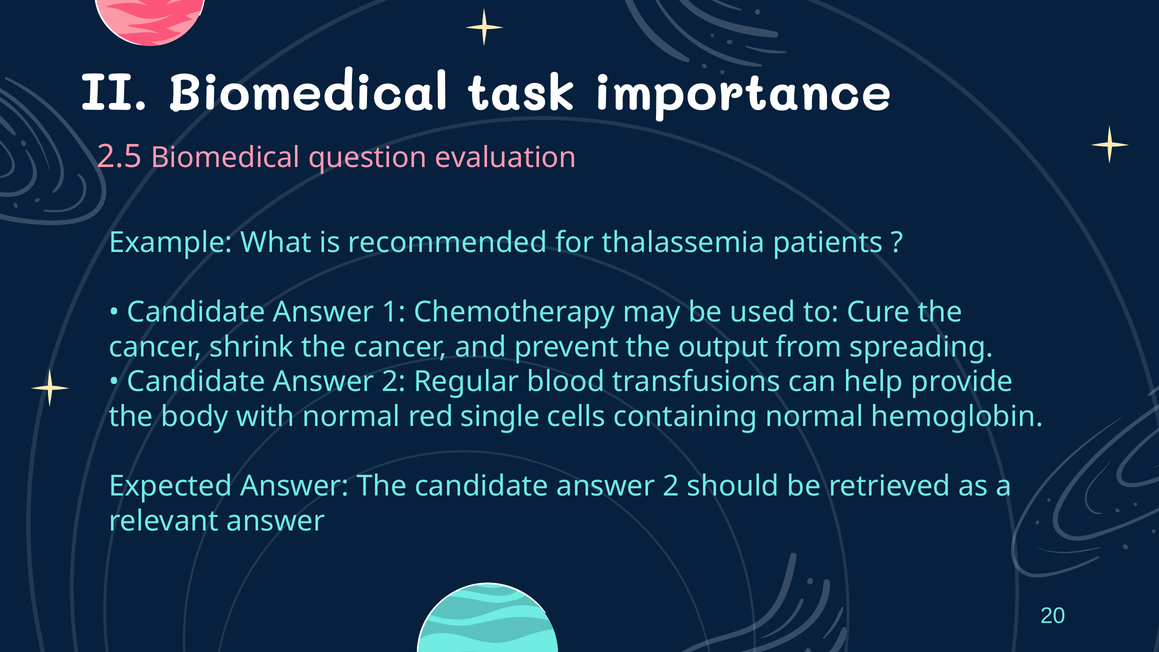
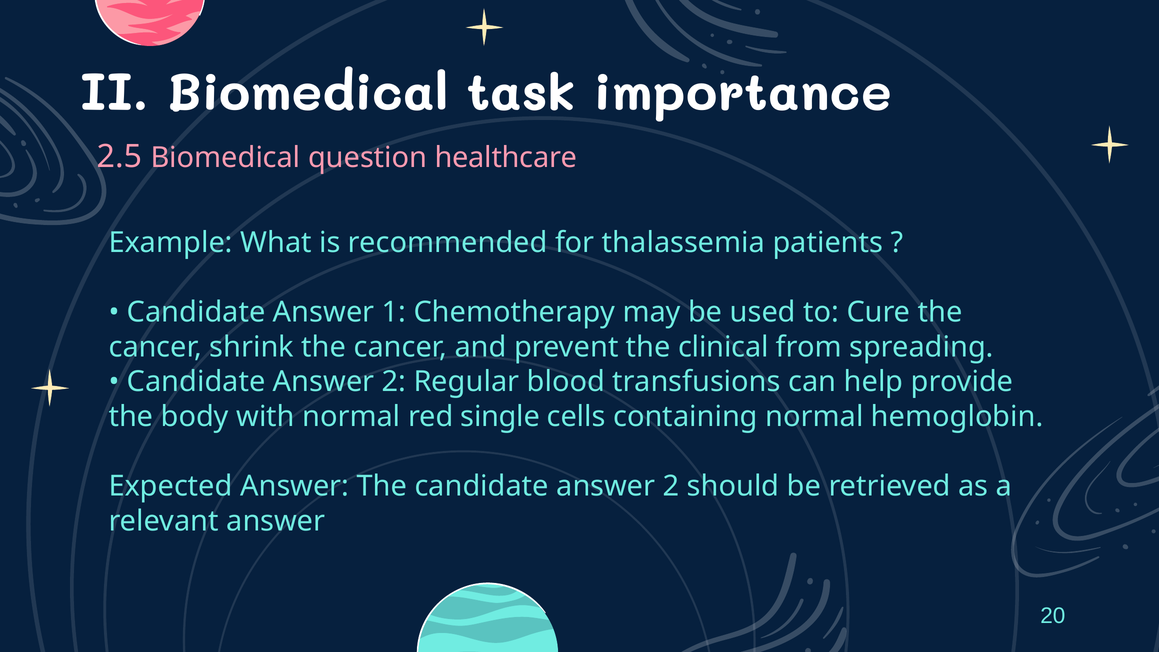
evaluation: evaluation -> healthcare (506, 158)
output: output -> clinical (723, 347)
